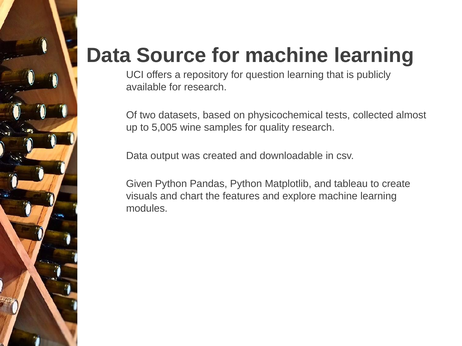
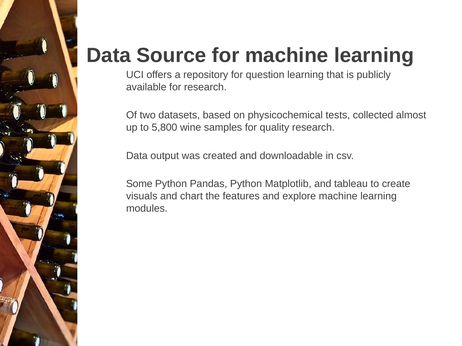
5,005: 5,005 -> 5,800 (164, 128)
Given: Given -> Some (139, 184)
